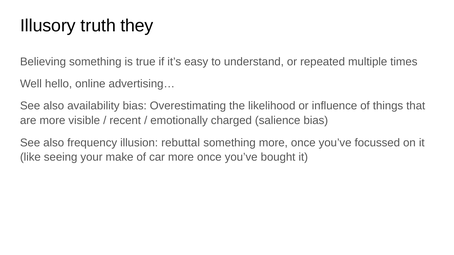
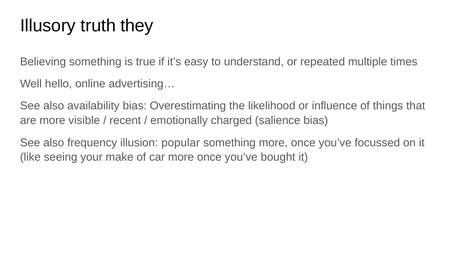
rebuttal: rebuttal -> popular (181, 143)
